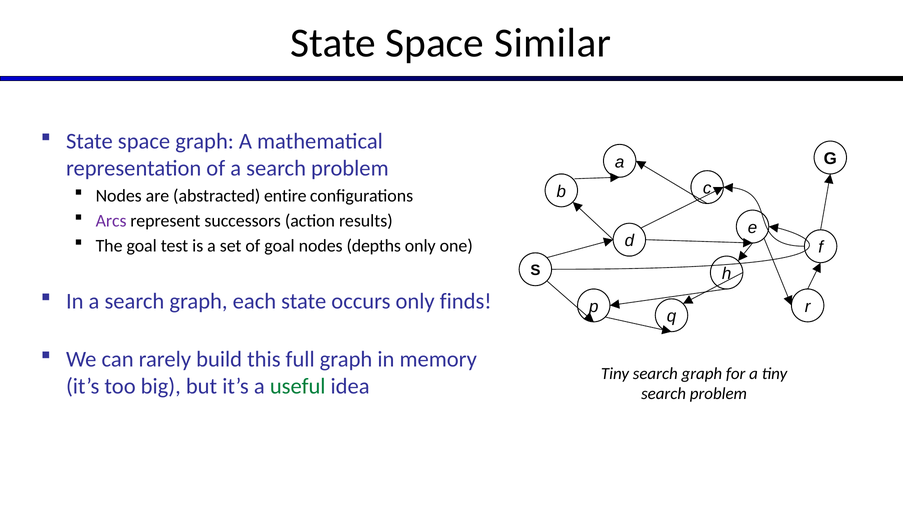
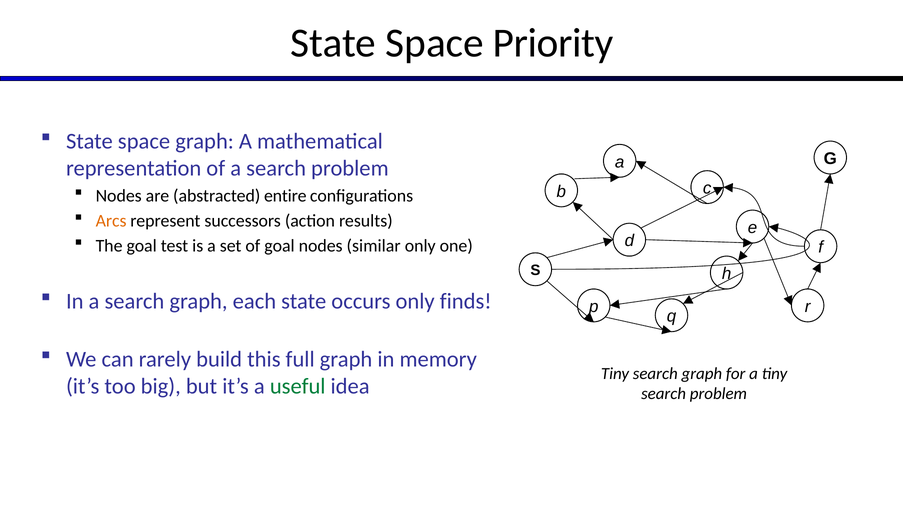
Similar: Similar -> Priority (553, 43)
Arcs colour: purple -> orange (111, 221)
depths: depths -> similar (374, 246)
